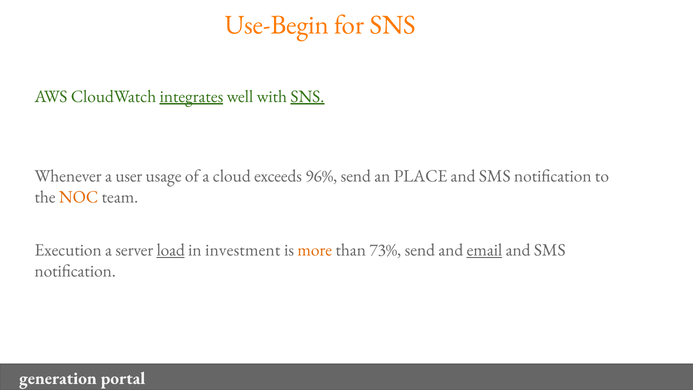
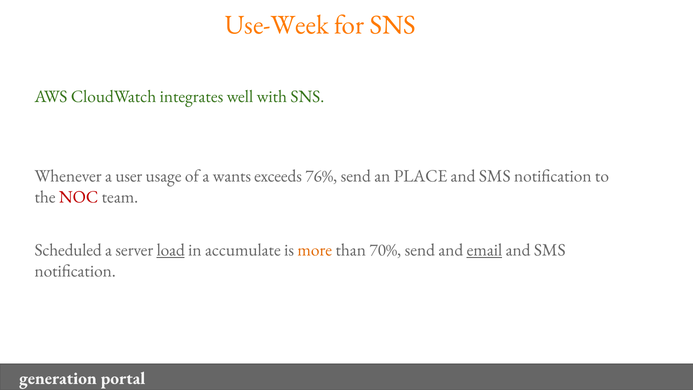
Use-Begin: Use-Begin -> Use-Week (277, 25)
integrates underline: present -> none (191, 96)
SNS underline: present -> none (307, 96)
cloud: cloud -> wants (232, 176)
96%: 96% -> 76% (321, 176)
NOC colour: orange -> red (79, 197)
Execution: Execution -> Scheduled (68, 250)
investment: investment -> accumulate (243, 250)
73%: 73% -> 70% (385, 250)
